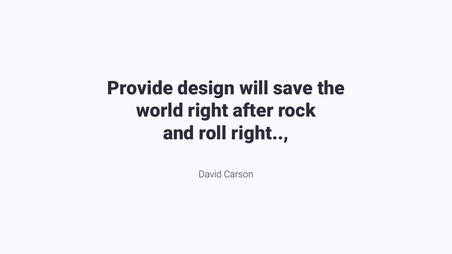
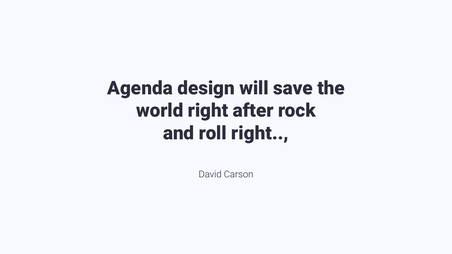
Provide: Provide -> Agenda (140, 88)
